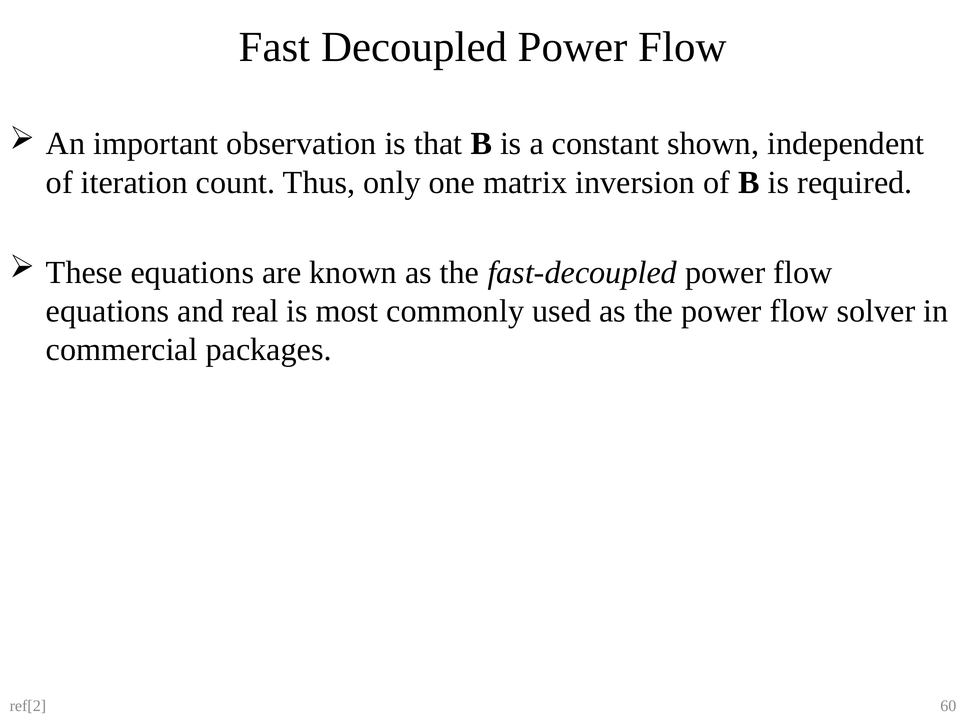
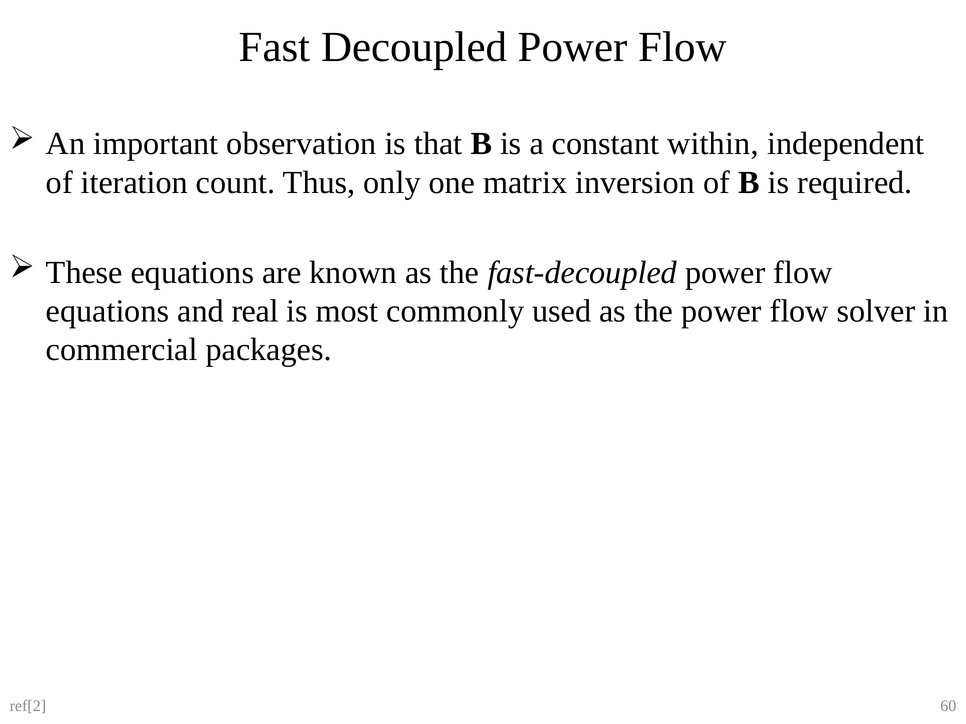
shown: shown -> within (713, 144)
